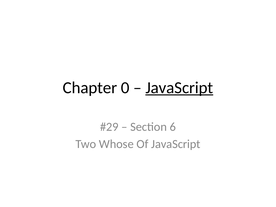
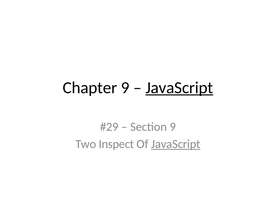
Chapter 0: 0 -> 9 (125, 88)
Section 6: 6 -> 9 (173, 127)
Whose: Whose -> Inspect (116, 144)
JavaScript underline: none -> present (176, 144)
